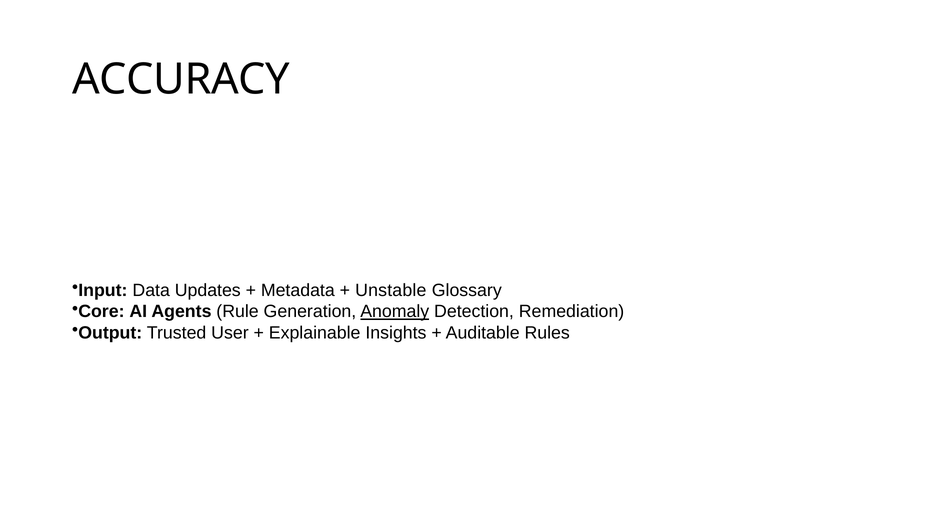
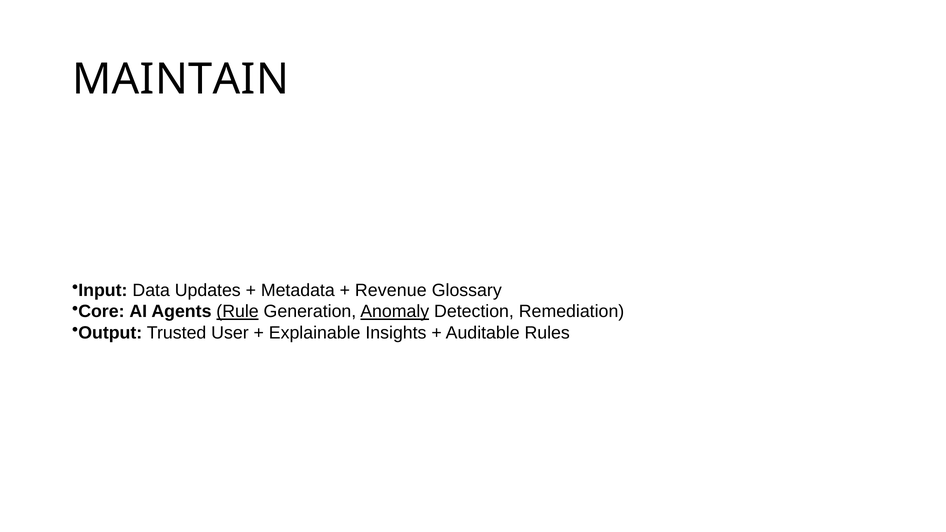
ACCURACY: ACCURACY -> MAINTAIN (181, 79)
Unstable: Unstable -> Revenue (391, 290)
Rule underline: none -> present (238, 312)
